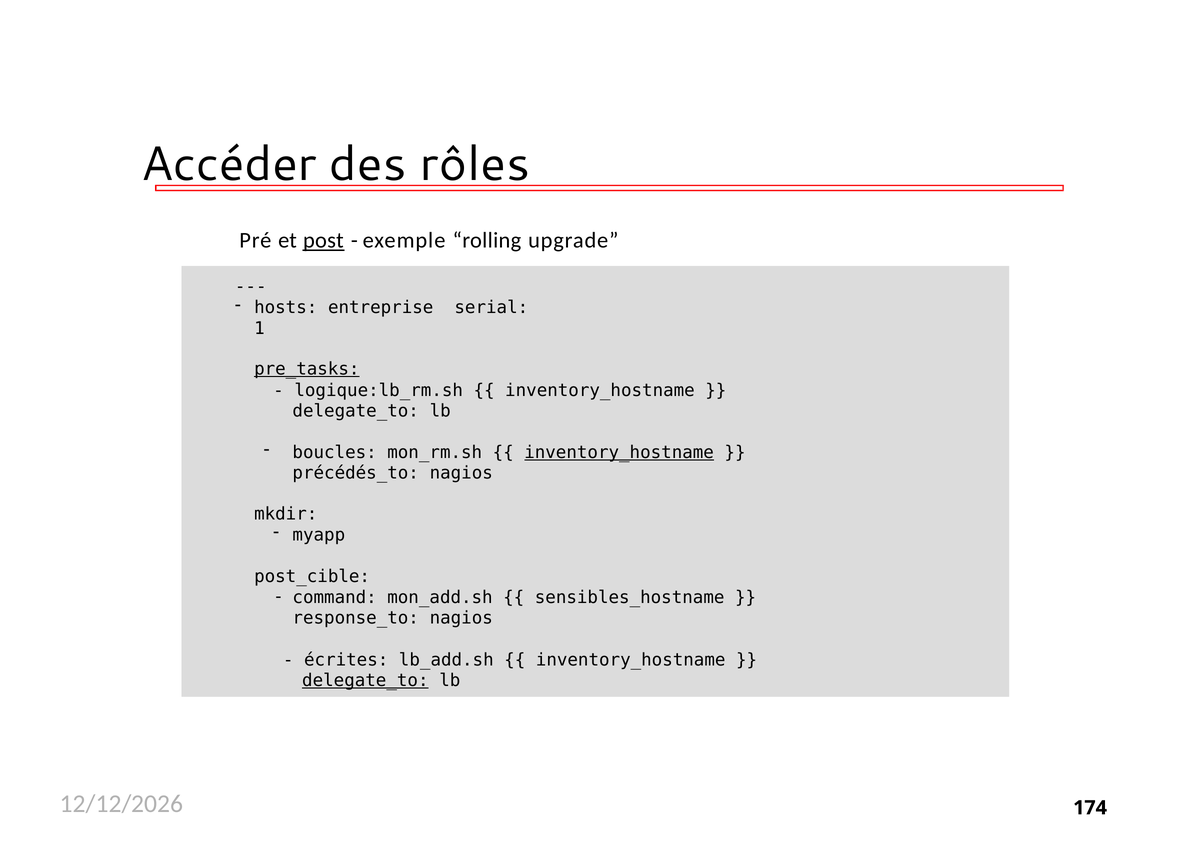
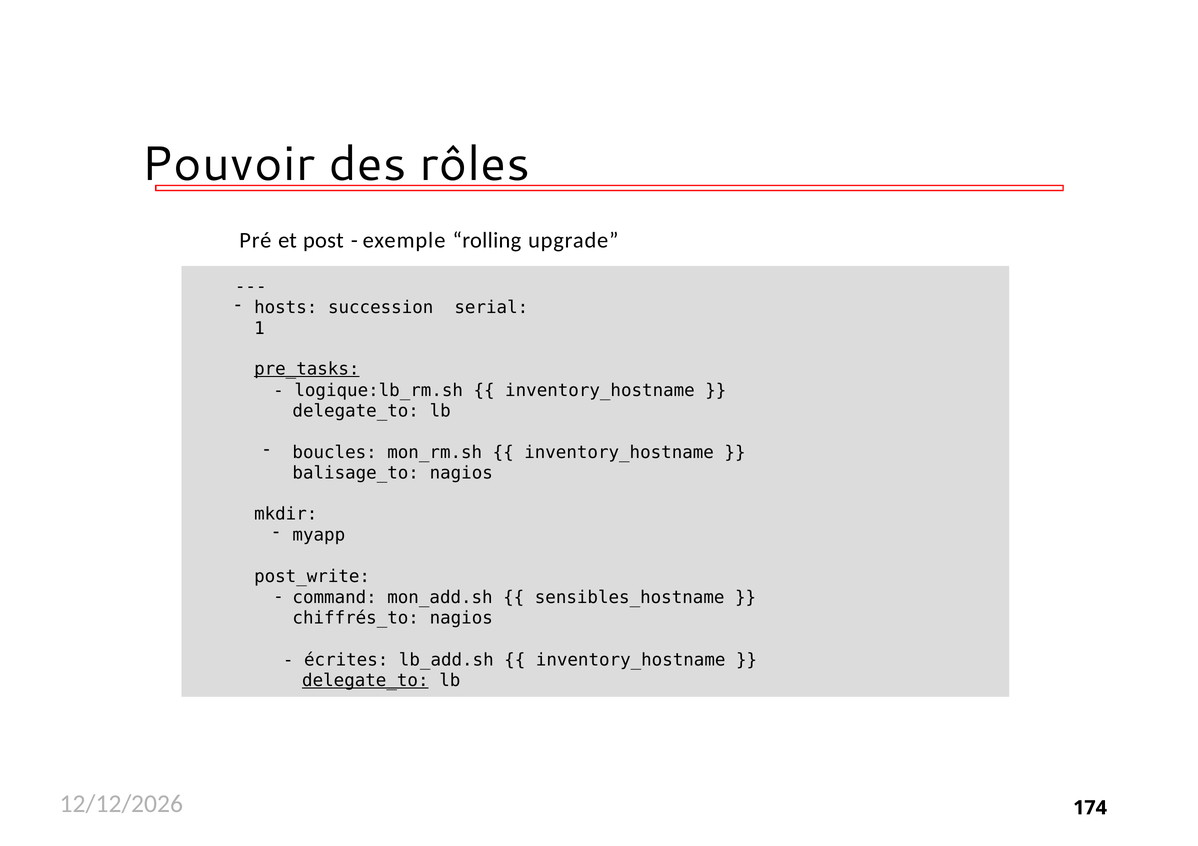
Accéder: Accéder -> Pouvoir (228, 164)
post underline: present -> none (323, 241)
entreprise: entreprise -> succession (381, 308)
inventory_hostname underline: present -> none (619, 453)
précédés_to: précédés_to -> balisage_to (356, 473)
post_cible: post_cible -> post_write (312, 577)
response_to: response_to -> chiffrés_to (356, 619)
